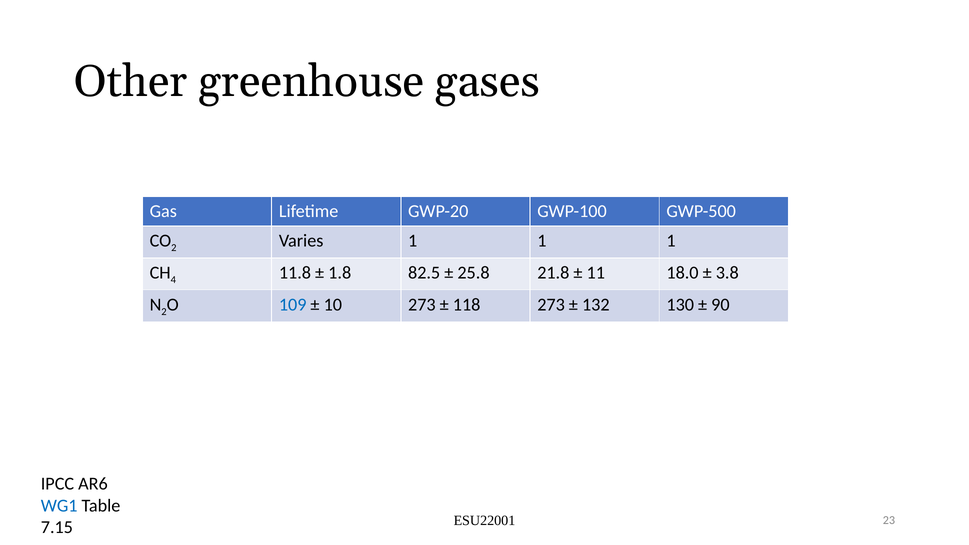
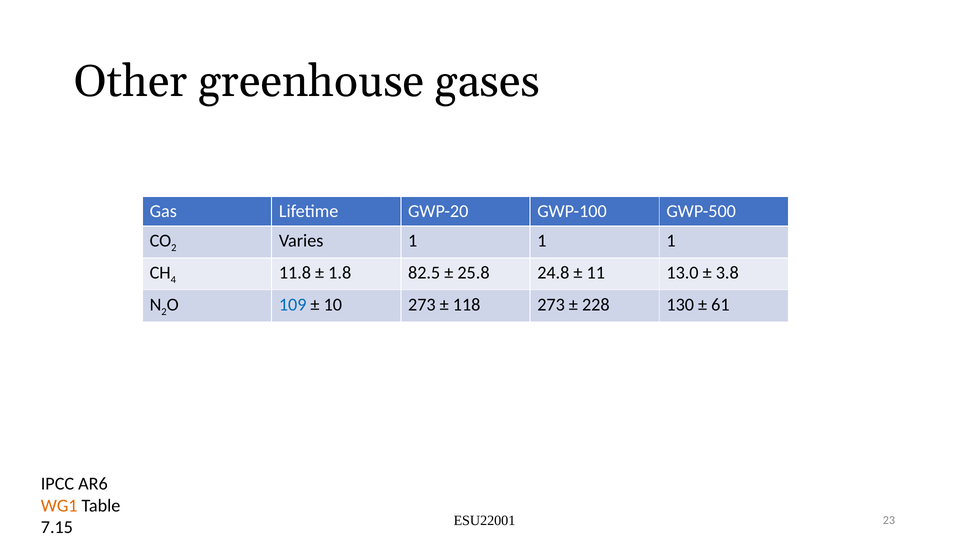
21.8: 21.8 -> 24.8 (553, 273)
18.0: 18.0 -> 13.0 (683, 273)
132: 132 -> 228 (596, 305)
90: 90 -> 61 (720, 305)
WG1 colour: blue -> orange (59, 506)
